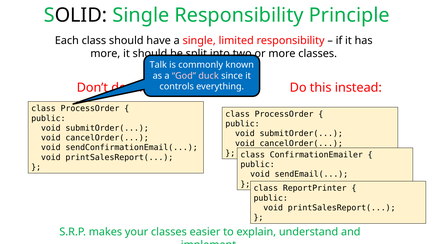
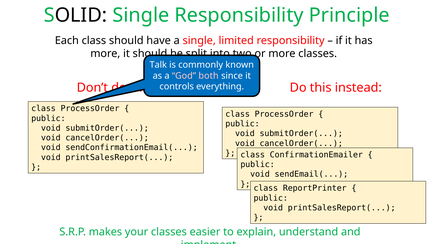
duck: duck -> both (209, 76)
